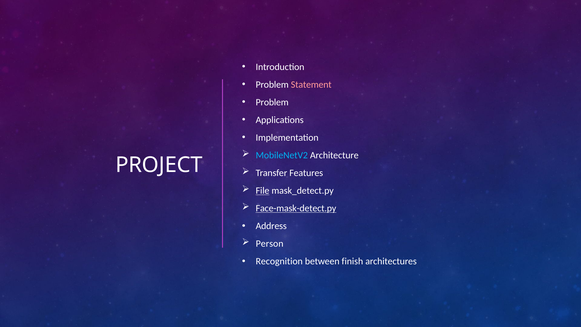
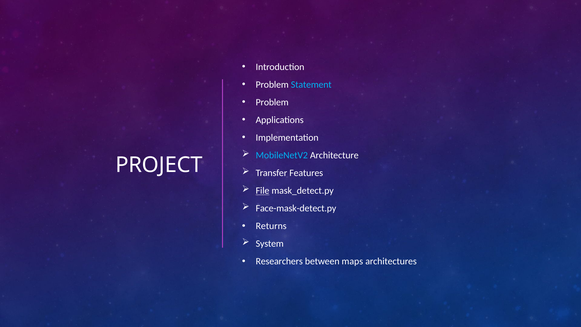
Statement colour: pink -> light blue (311, 85)
Face-mask-detect.py underline: present -> none (296, 208)
Address: Address -> Returns (271, 226)
Person: Person -> System (270, 244)
Recognition: Recognition -> Researchers (279, 261)
finish: finish -> maps (352, 261)
